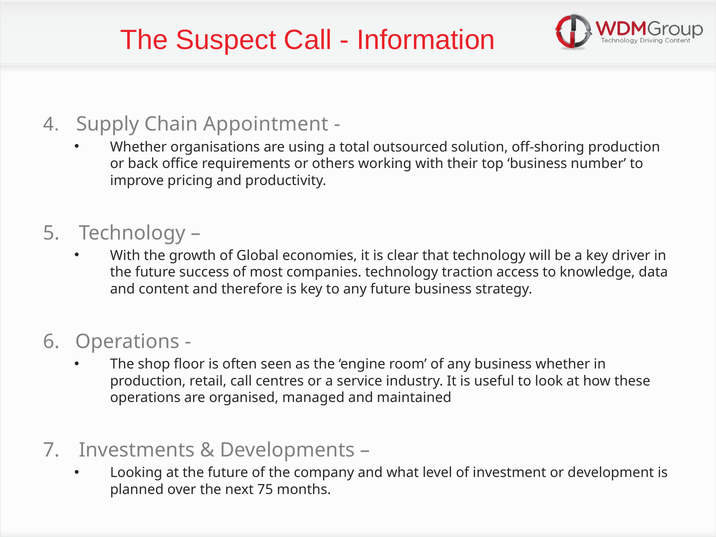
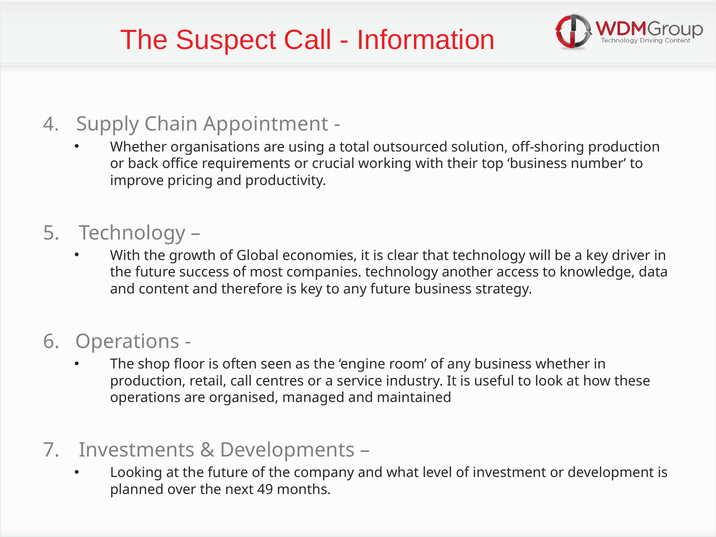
others: others -> crucial (333, 164)
traction: traction -> another (467, 272)
75: 75 -> 49 (265, 490)
